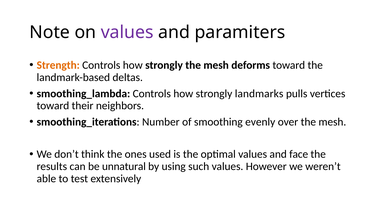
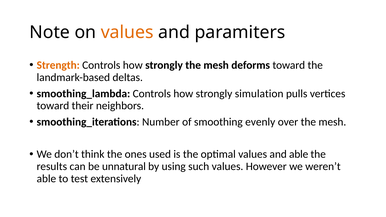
values colour: purple -> orange (127, 32)
landmarks: landmarks -> simulation (259, 94)
and face: face -> able (299, 154)
